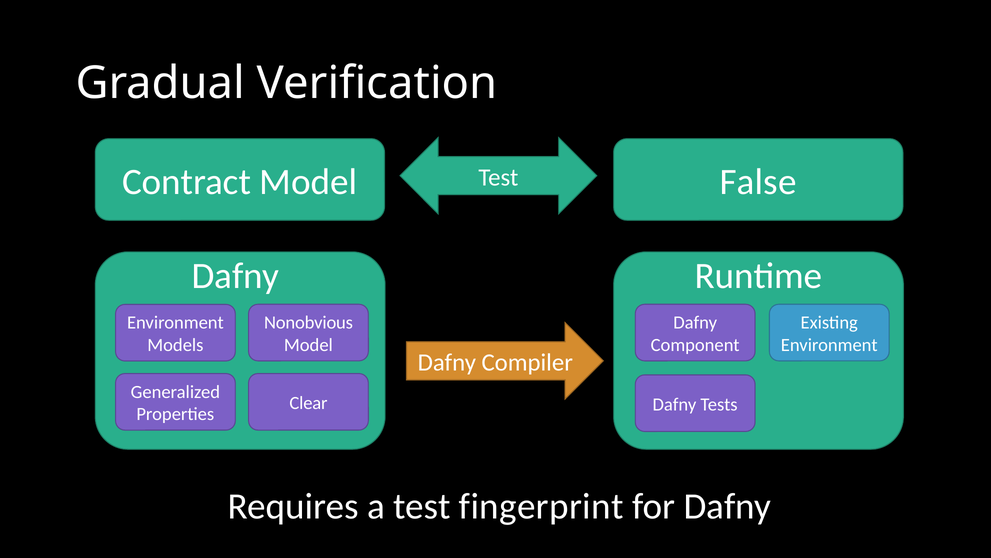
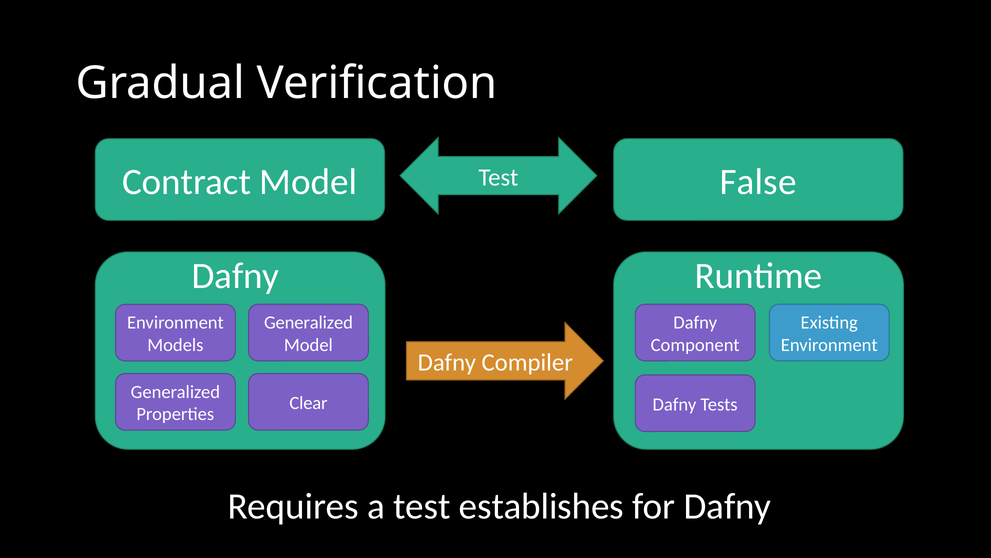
Nonobvious: Nonobvious -> Generalized (308, 322)
fingerprint: fingerprint -> establishes (541, 506)
